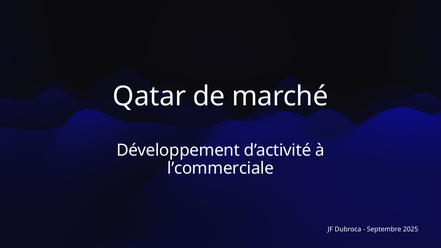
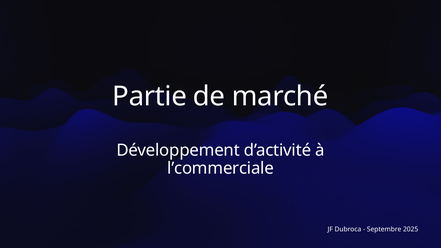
Qatar: Qatar -> Partie (150, 97)
